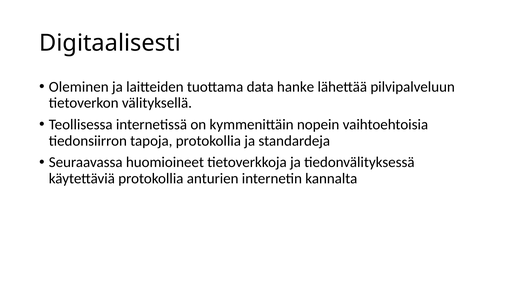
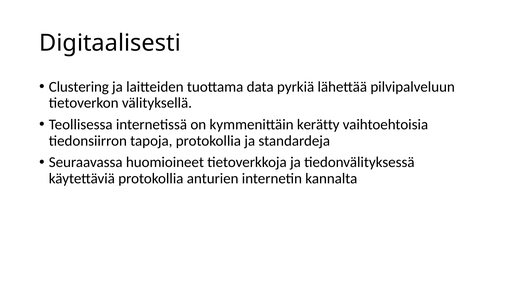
Oleminen: Oleminen -> Clustering (79, 87)
hanke: hanke -> pyrkiä (296, 87)
nopein: nopein -> kerätty (318, 125)
